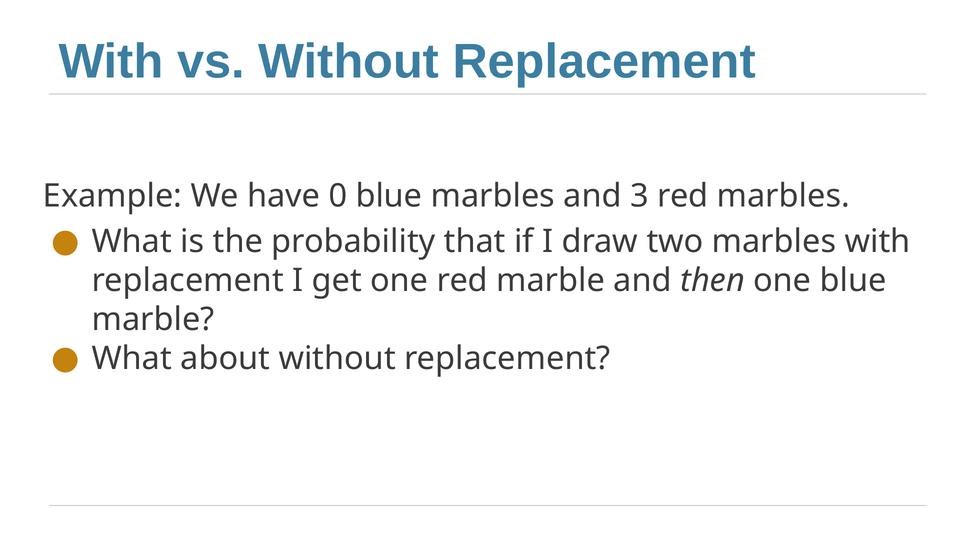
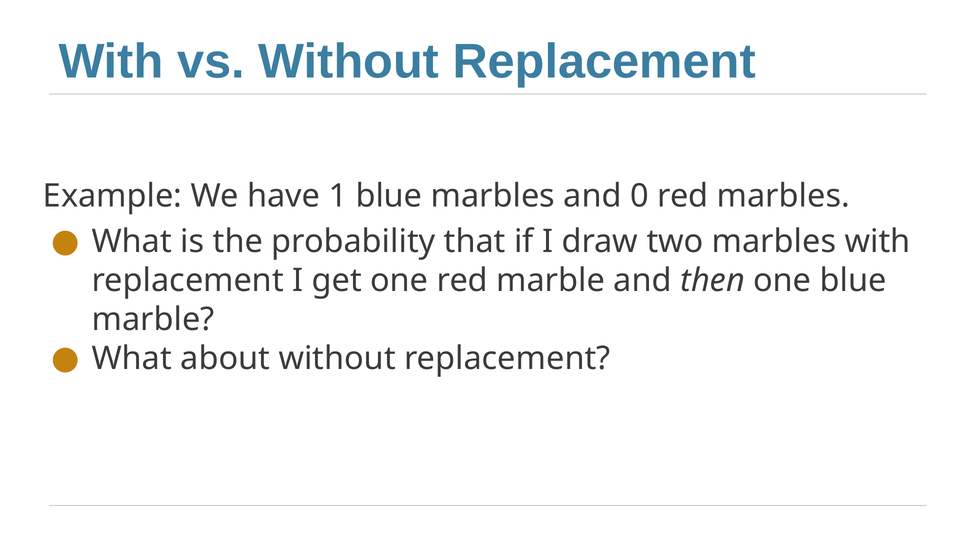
0: 0 -> 1 (338, 196)
3: 3 -> 0 (640, 196)
